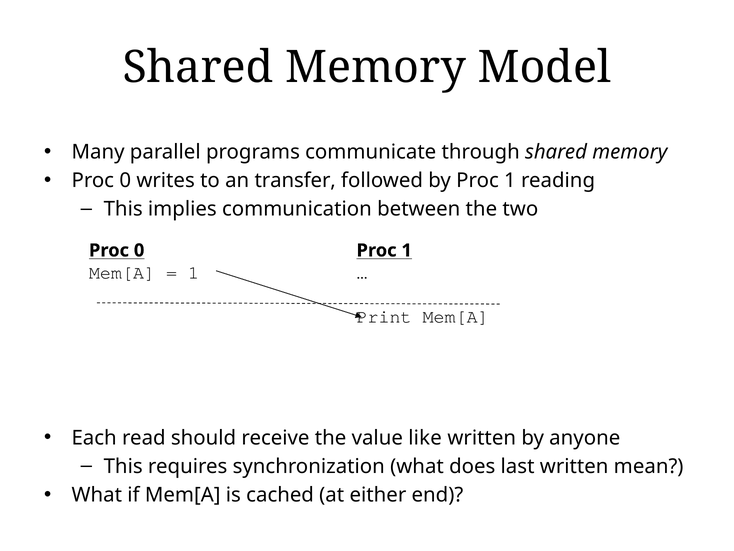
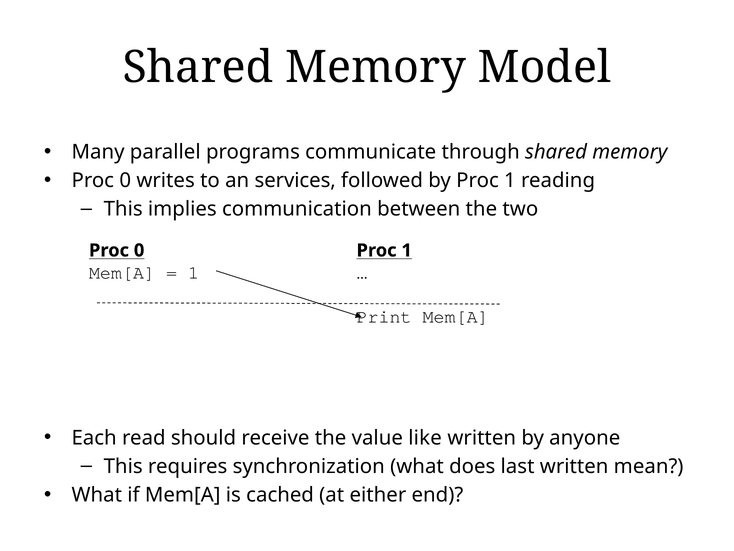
transfer: transfer -> services (295, 180)
